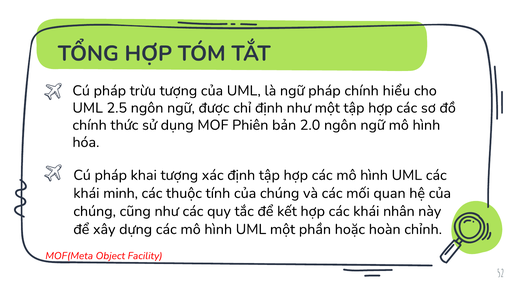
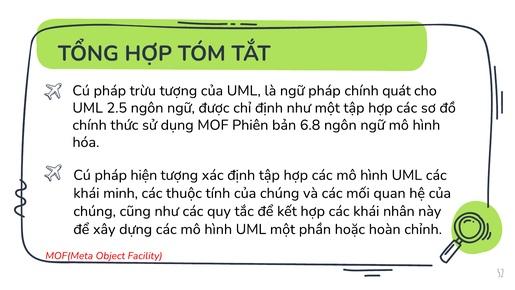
hiểu: hiểu -> quát (396, 91)
2.0: 2.0 -> 6.8 (310, 125)
khai: khai -> hiện (144, 175)
